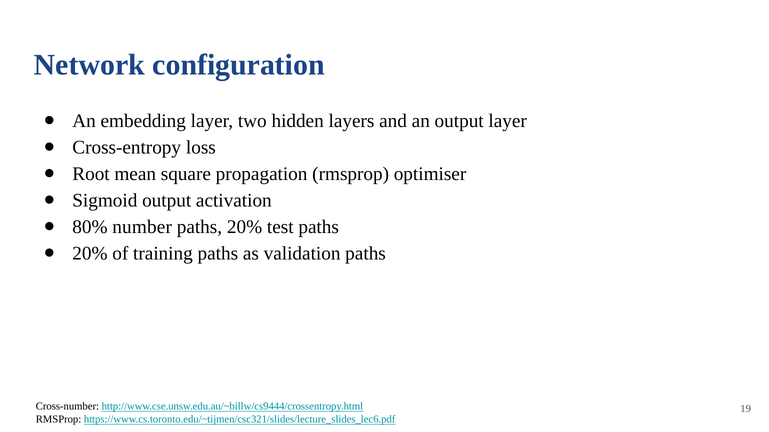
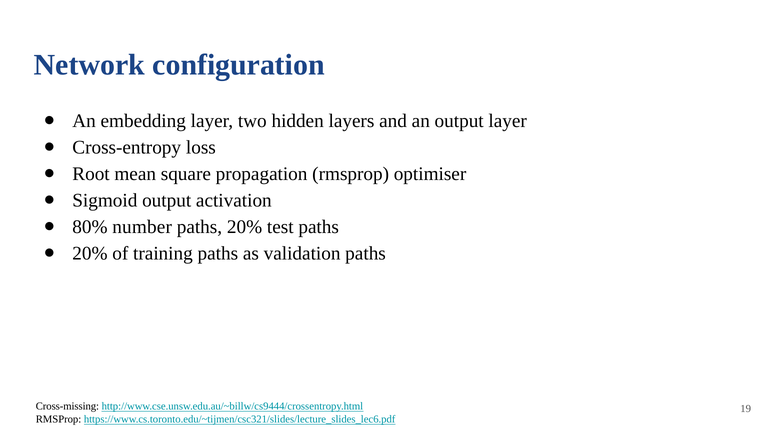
Cross-number: Cross-number -> Cross-missing (67, 407)
